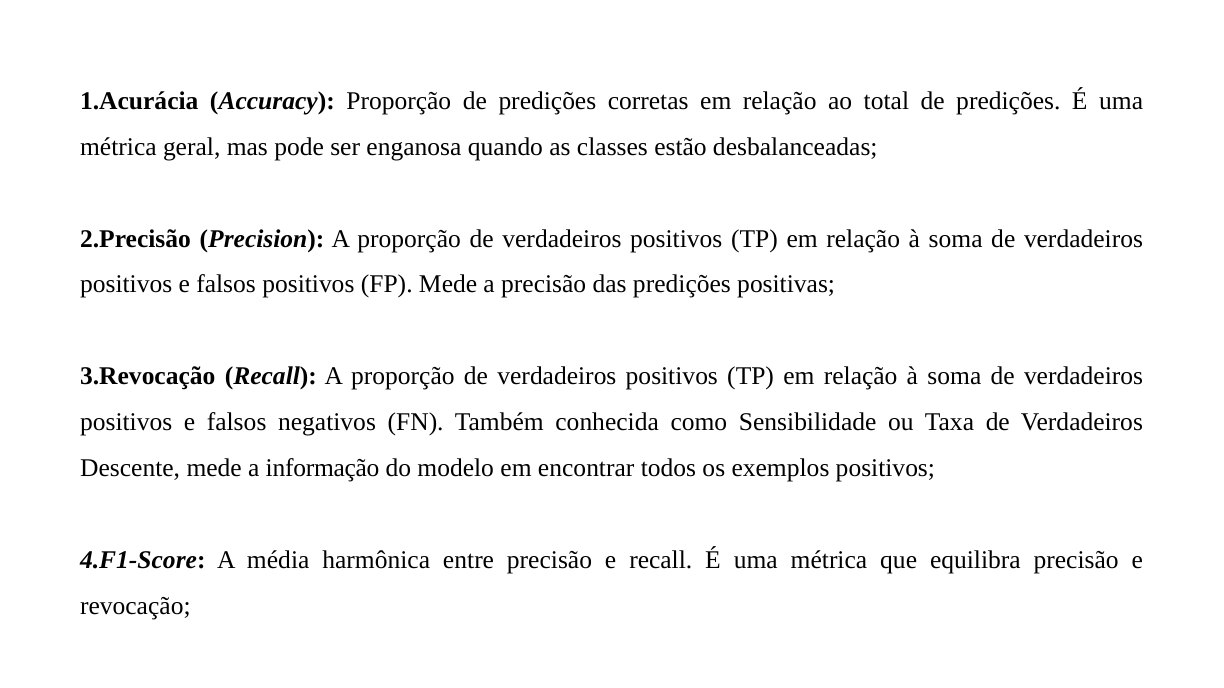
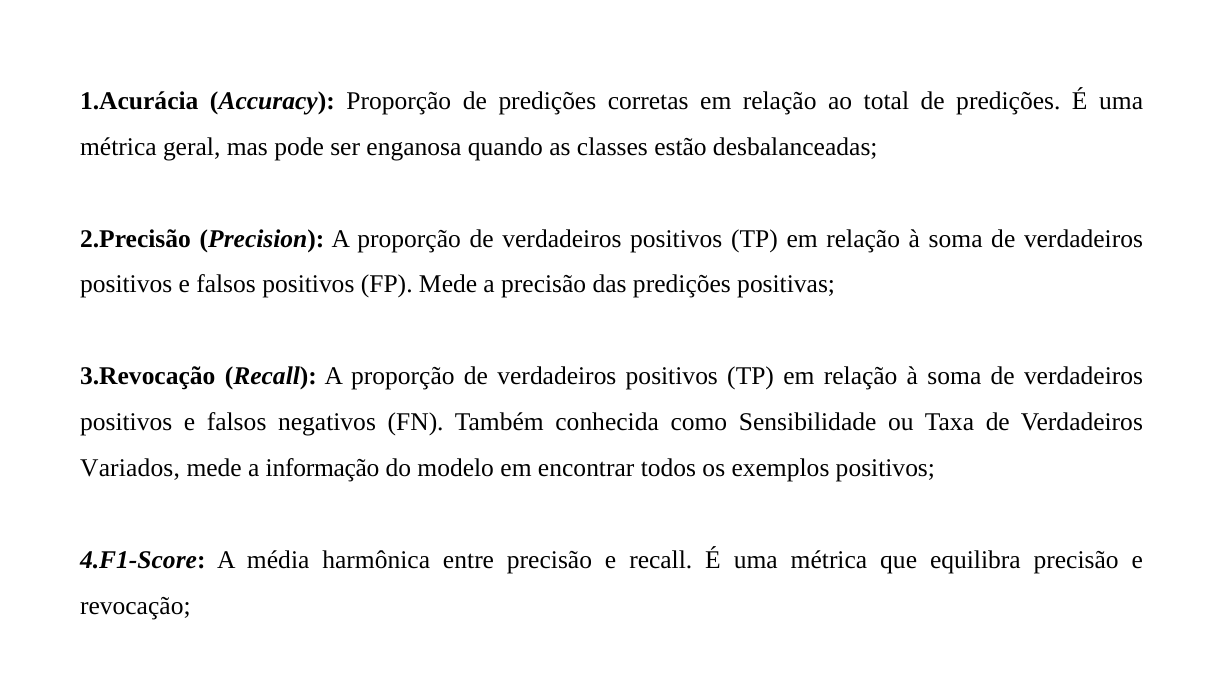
Descente: Descente -> Variados (130, 468)
